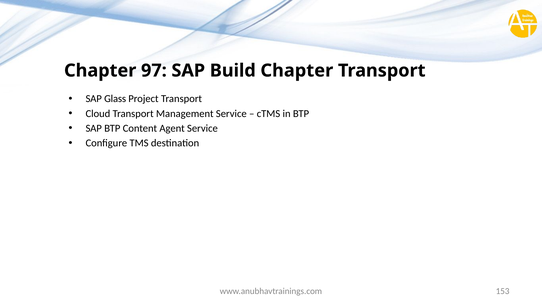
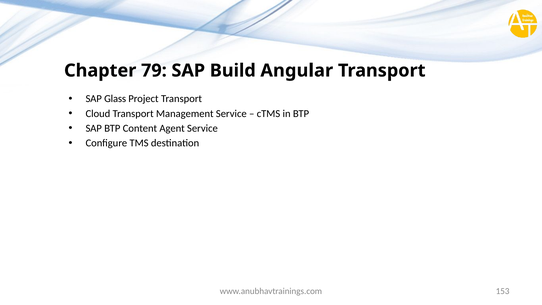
97: 97 -> 79 (154, 71)
Build Chapter: Chapter -> Angular (297, 71)
